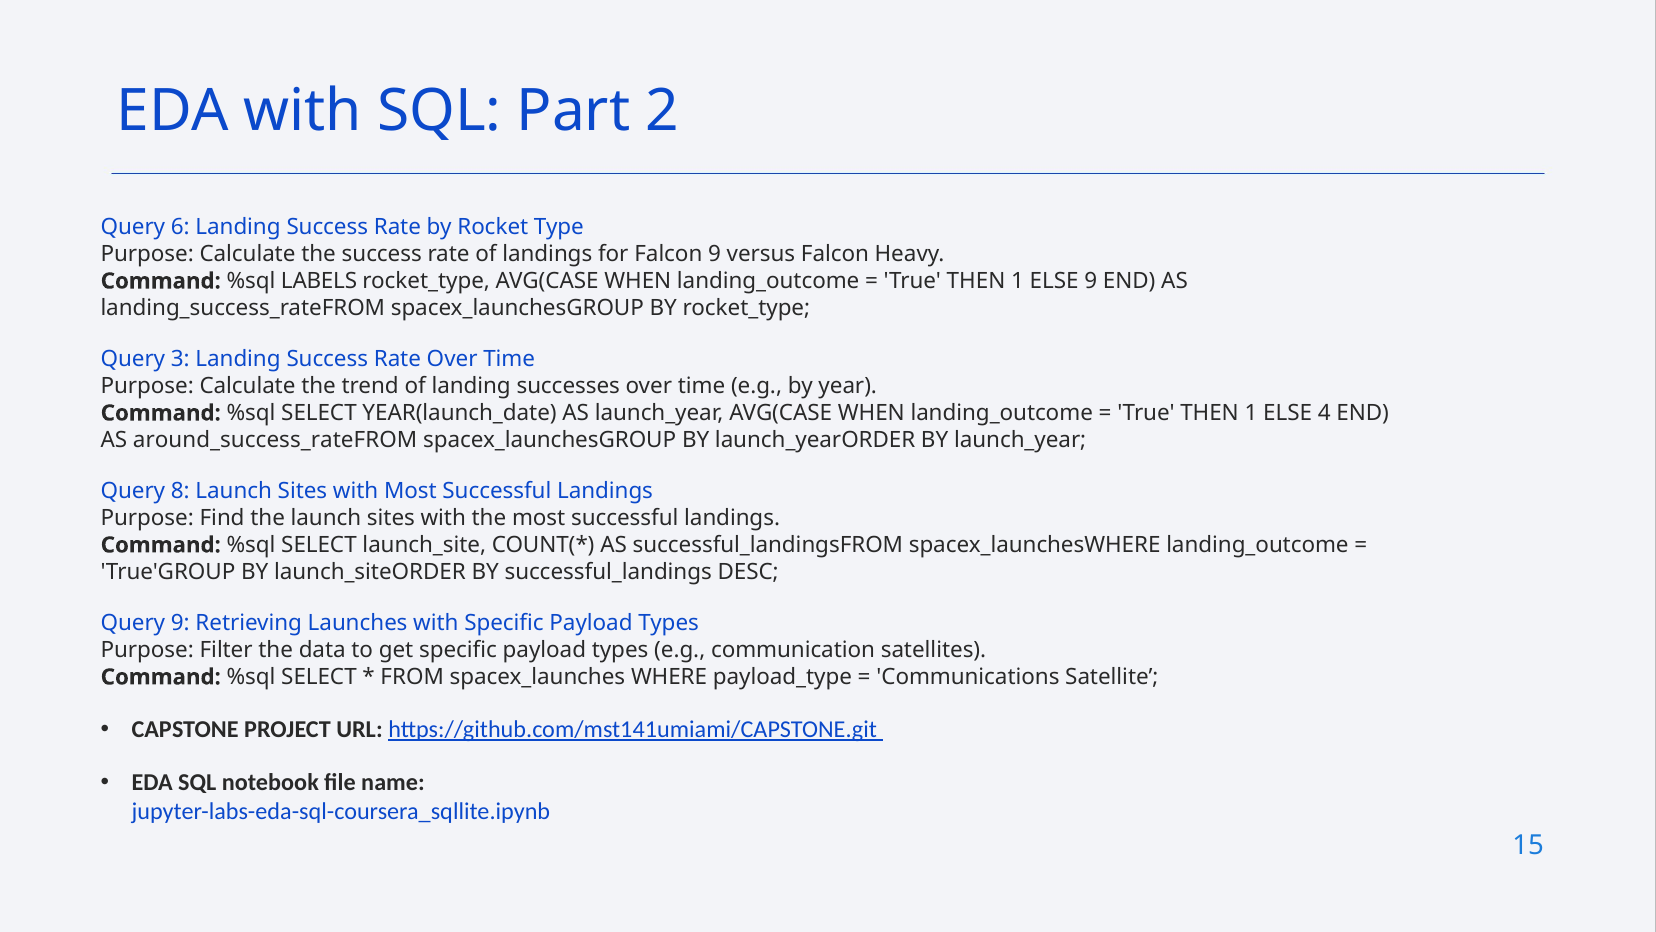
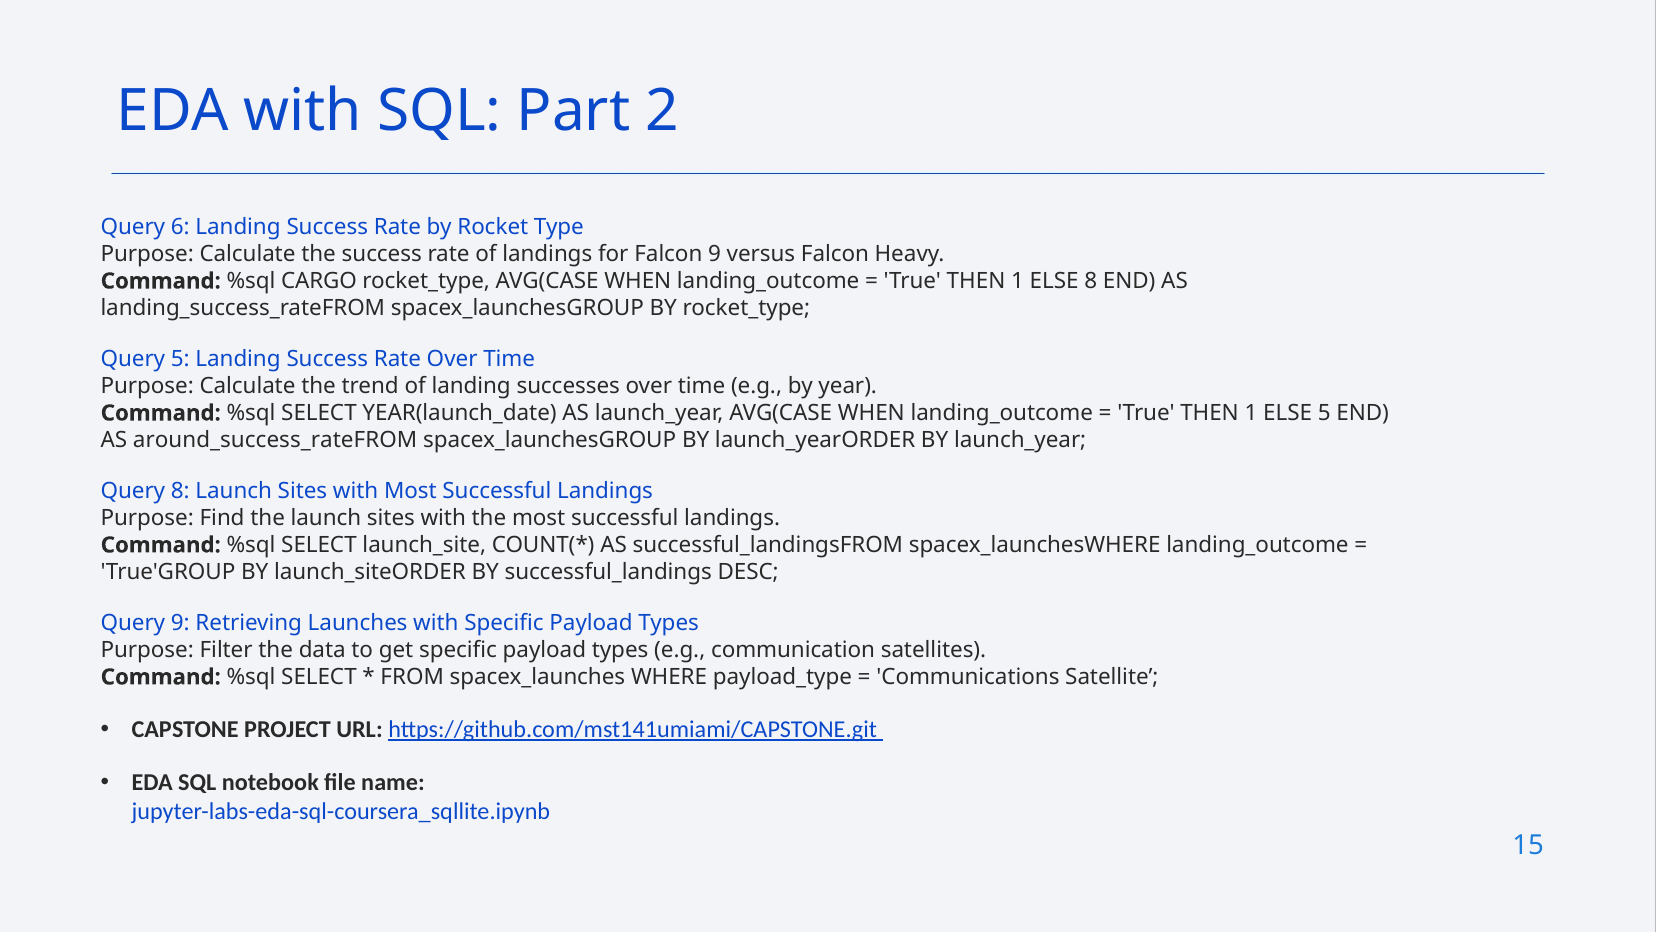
LABELS: LABELS -> CARGO (319, 281)
ELSE 9: 9 -> 8 (1091, 281)
Query 3: 3 -> 5 (180, 359)
ELSE 4: 4 -> 5 (1324, 413)
